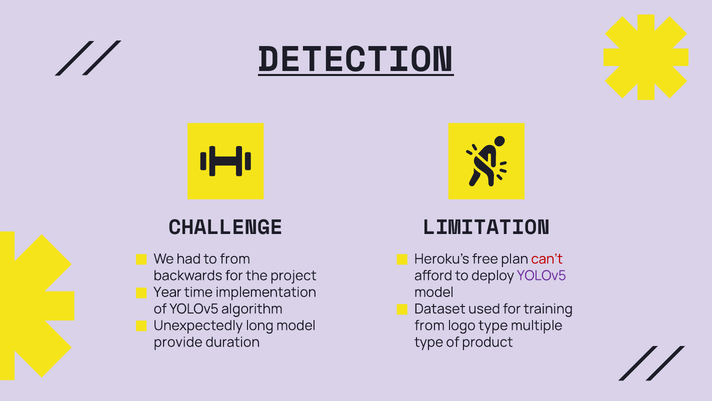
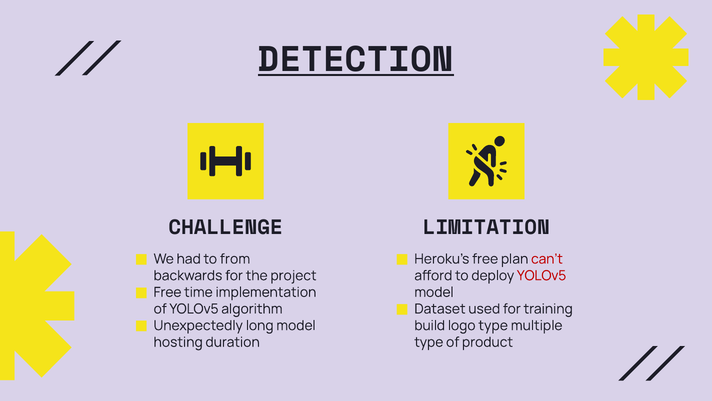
YOLOv5 colour: purple -> red (542, 275)
Year: Year -> Free (168, 292)
from: from -> build (430, 325)
provide: provide -> hosting (178, 342)
